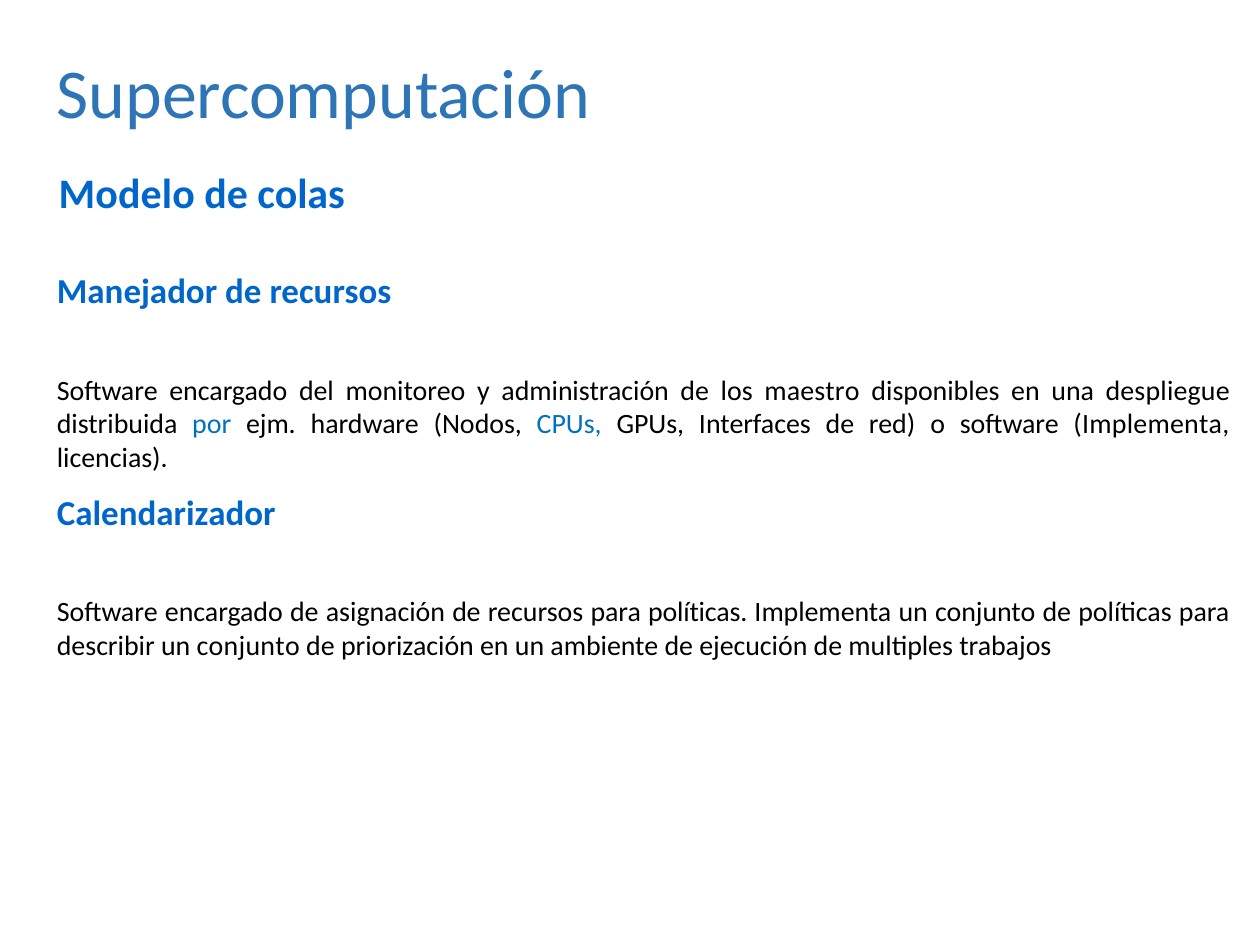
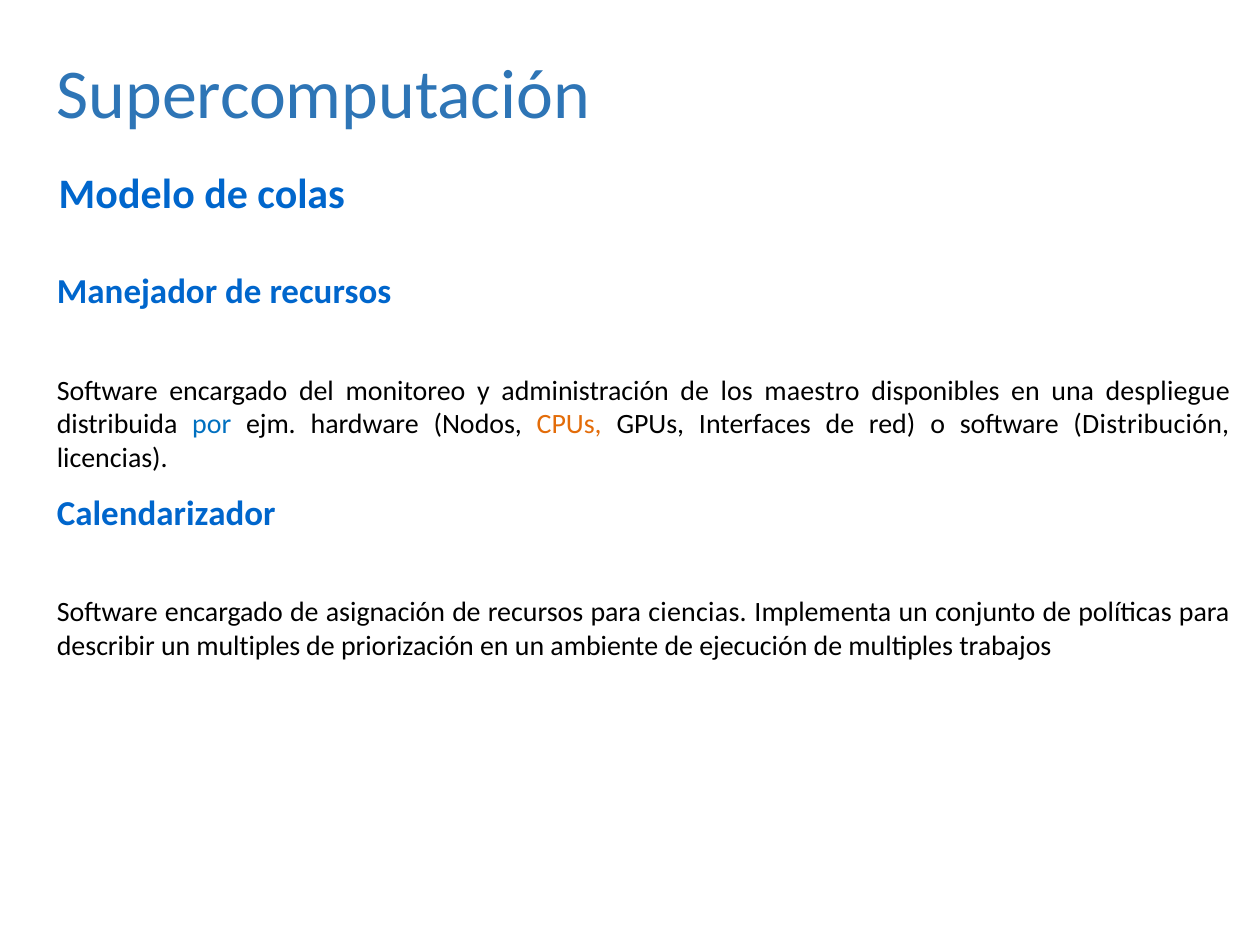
CPUs colour: blue -> orange (569, 424)
software Implementa: Implementa -> Distribución (1151, 424)
para políticas: políticas -> ciencias (698, 612)
describir un conjunto: conjunto -> multiples (248, 646)
